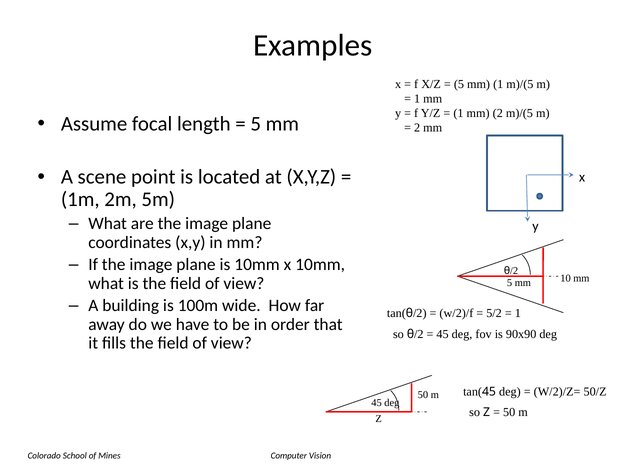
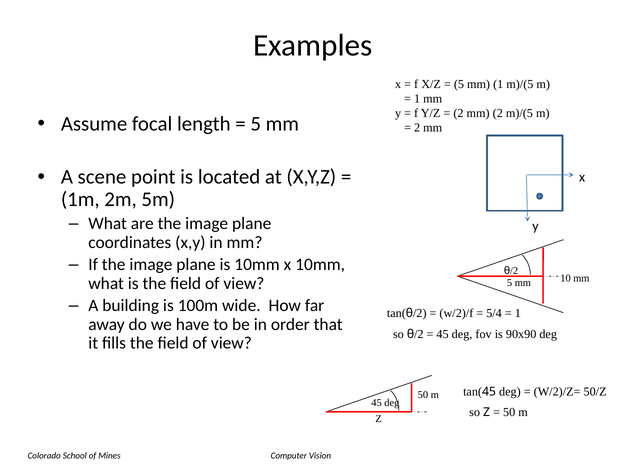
1: 1 -> 2 (458, 113)
5/2: 5/2 -> 5/4 (494, 314)
